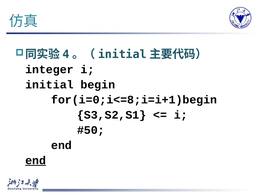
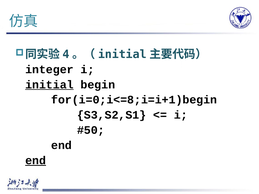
initial underline: none -> present (49, 85)
